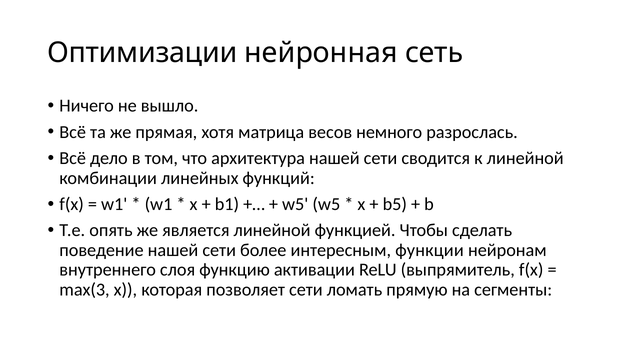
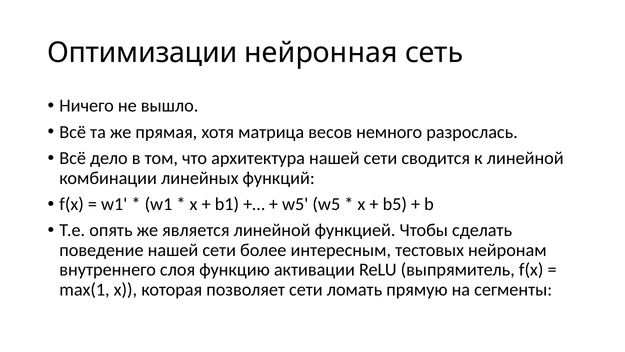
функции: функции -> тестовых (430, 250)
max(3: max(3 -> max(1 (85, 289)
